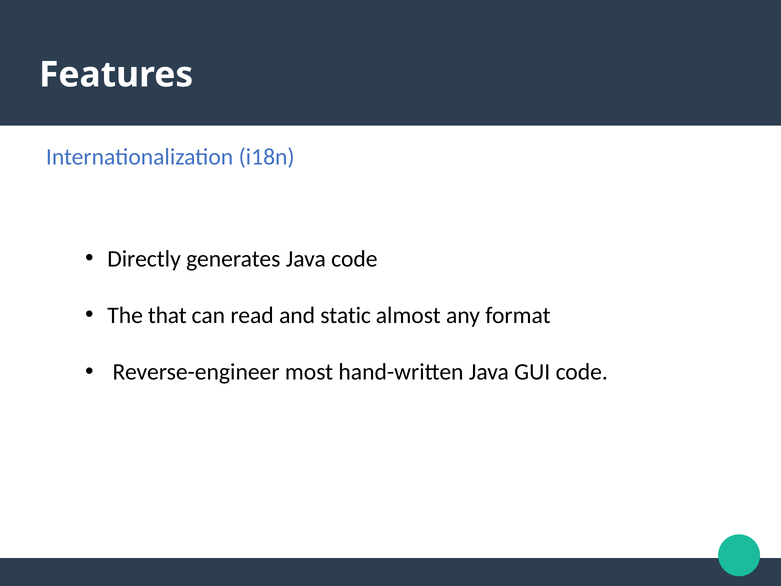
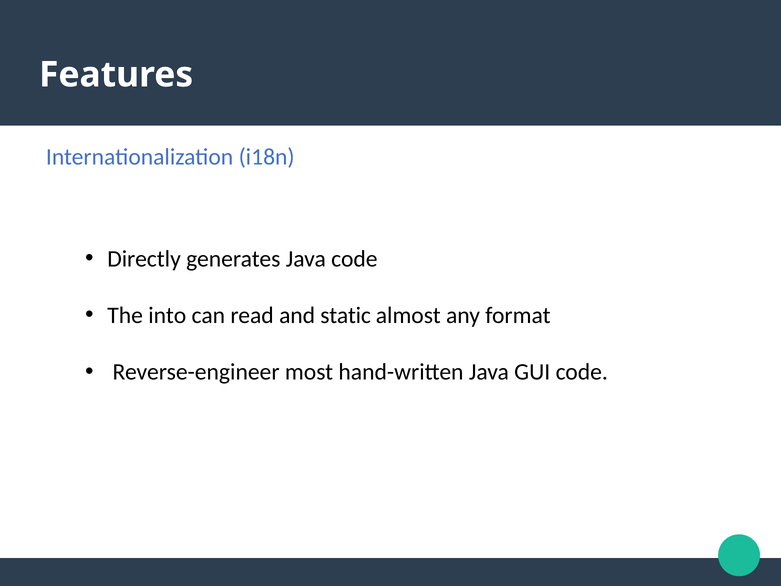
that: that -> into (167, 315)
